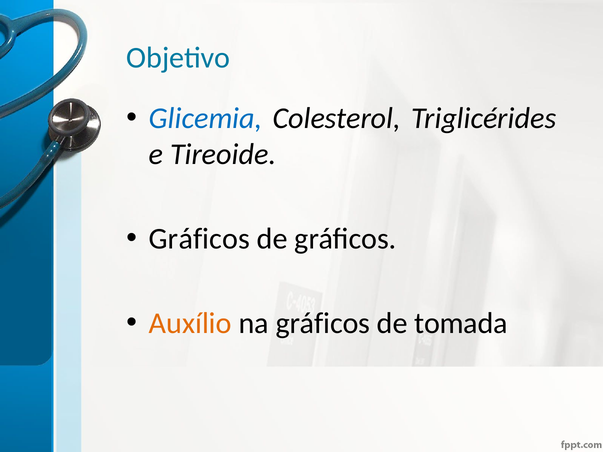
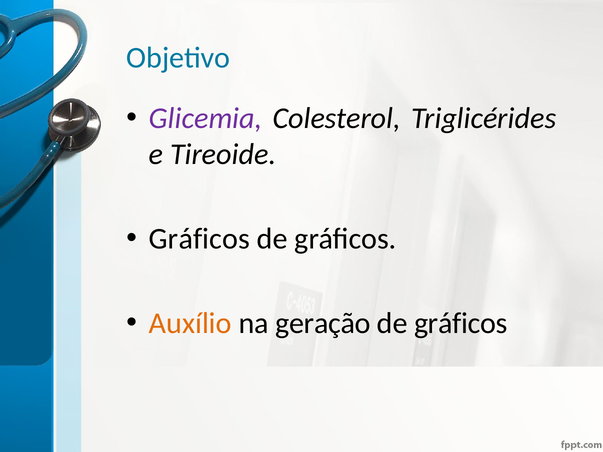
Glicemia colour: blue -> purple (206, 118)
na gráficos: gráficos -> geração (323, 323)
tomada: tomada -> gráficos (461, 323)
